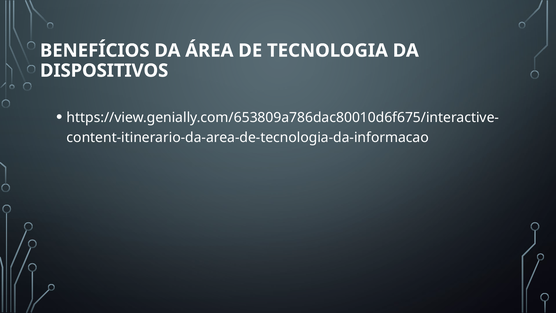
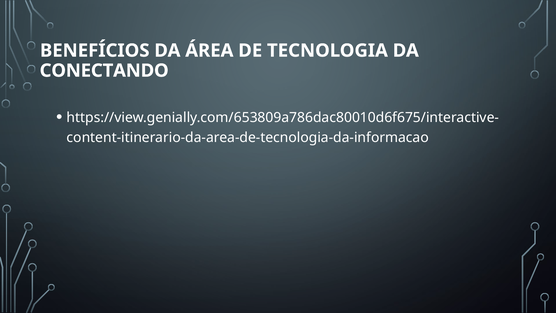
DISPOSITIVOS: DISPOSITIVOS -> CONECTANDO (104, 71)
